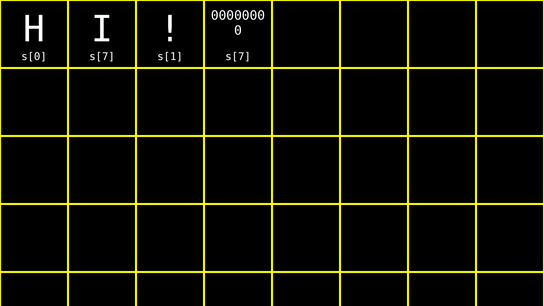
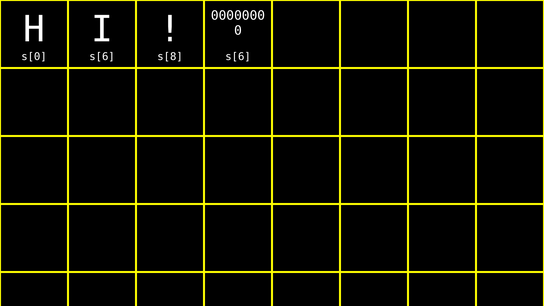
s[7: s[7 -> s[6 (102, 57)
s[1: s[1 -> s[8 (170, 57)
s[7: s[7 -> s[6 (238, 57)
